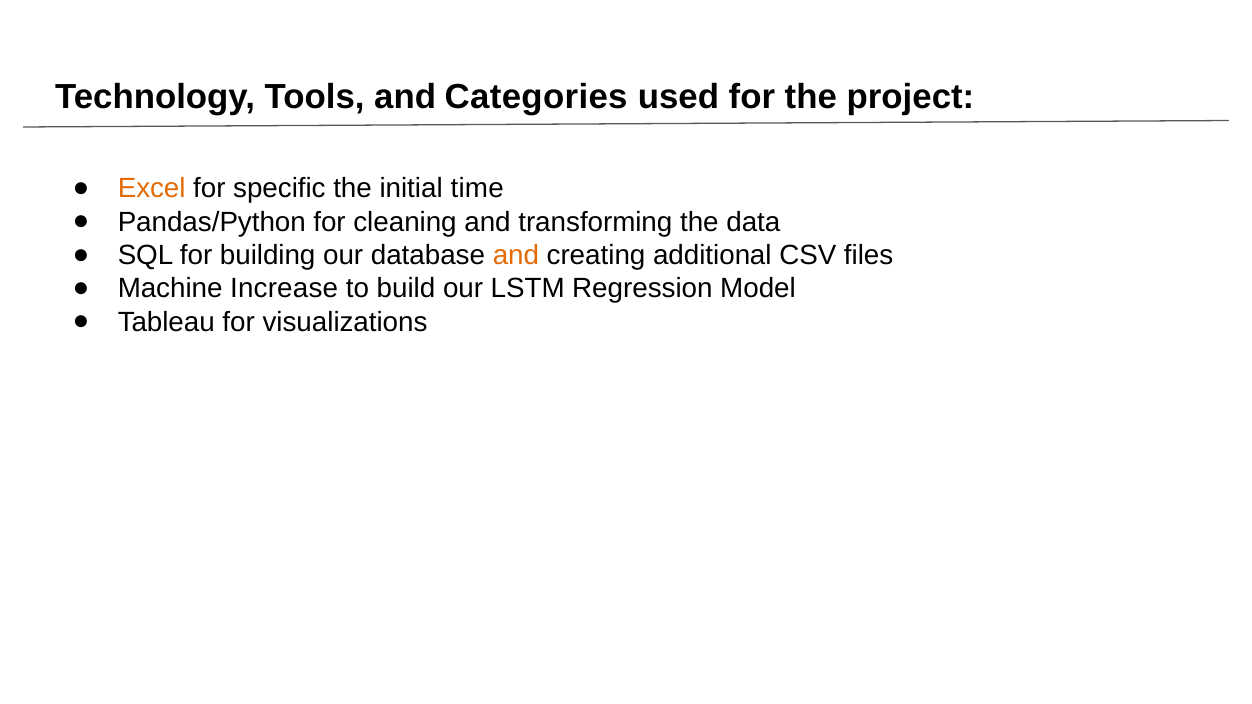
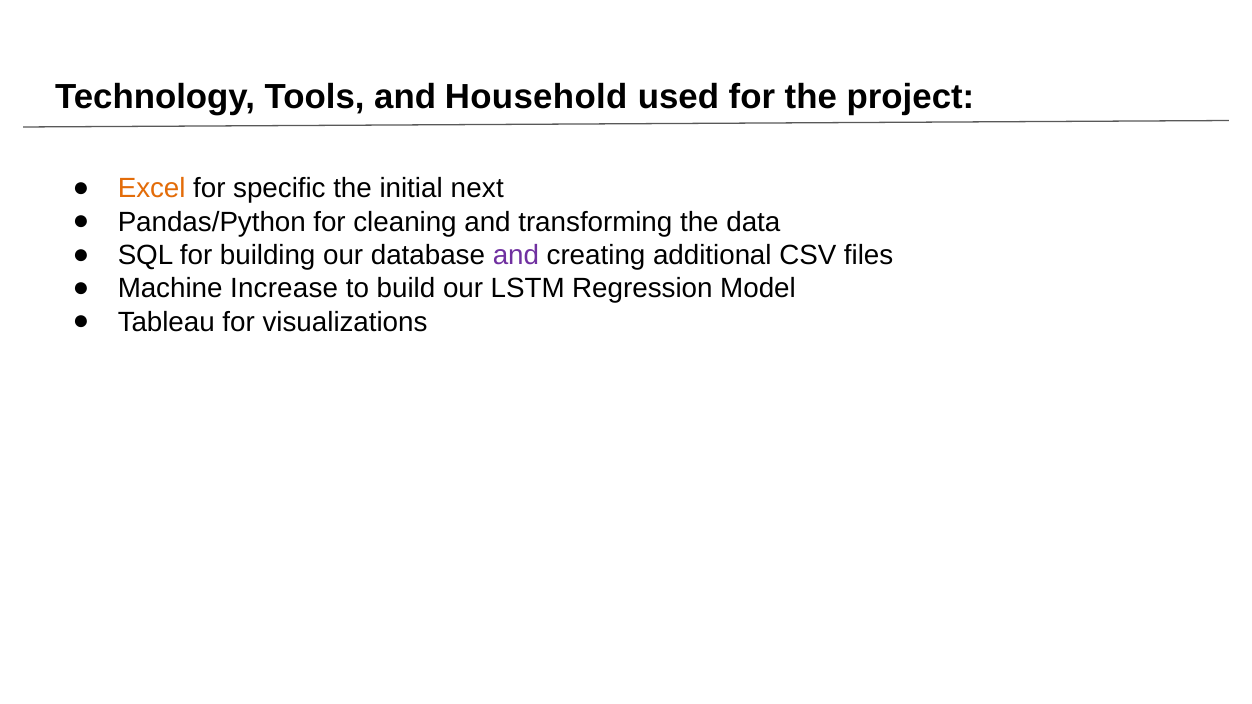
Categories: Categories -> Household (536, 97)
time: time -> next (477, 189)
and colour: orange -> purple (516, 256)
